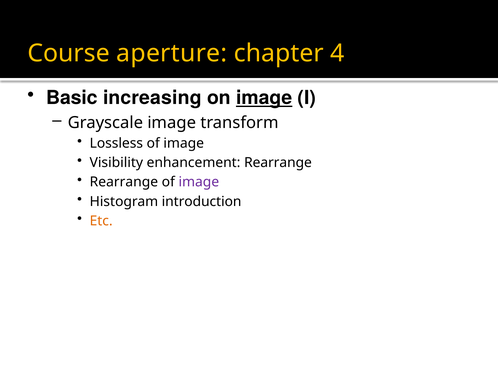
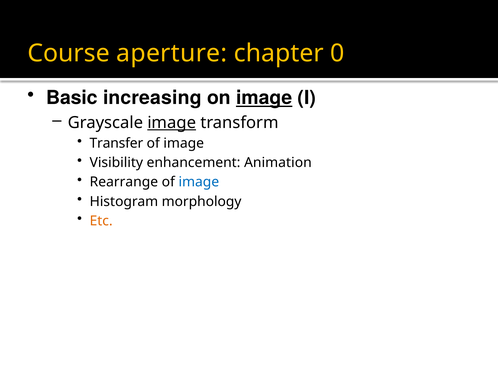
4: 4 -> 0 (337, 53)
image underline: none -> present (172, 123)
Lossless: Lossless -> Transfer (116, 144)
enhancement Rearrange: Rearrange -> Animation (278, 163)
image colour: purple -> blue (199, 182)
introduction: introduction -> morphology (202, 202)
